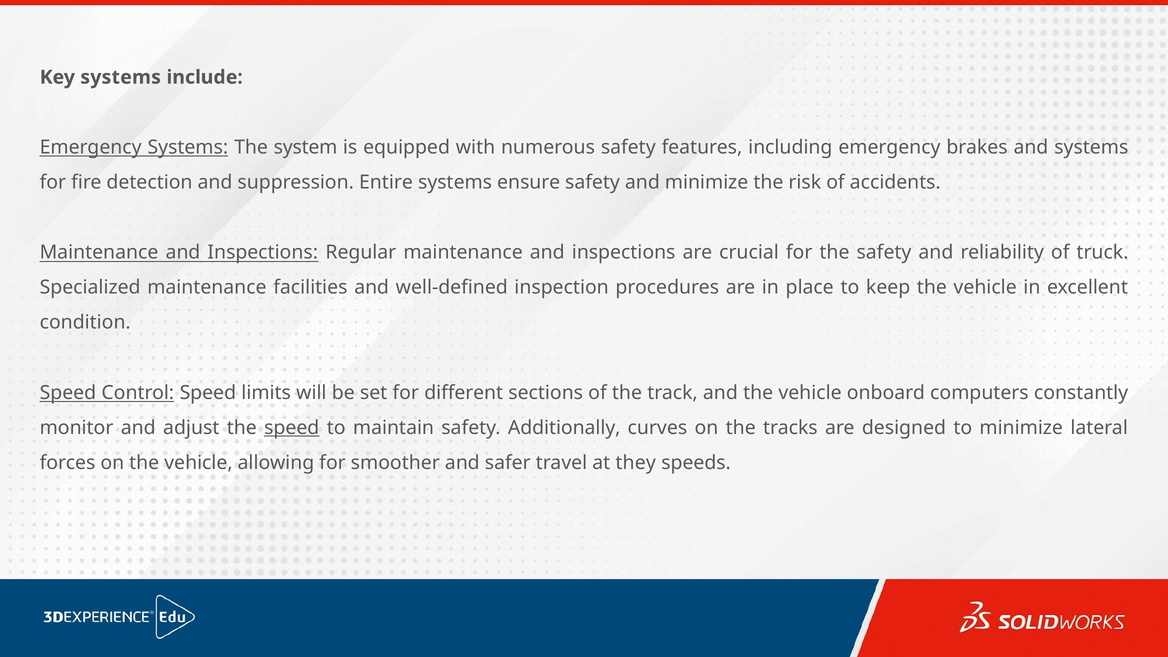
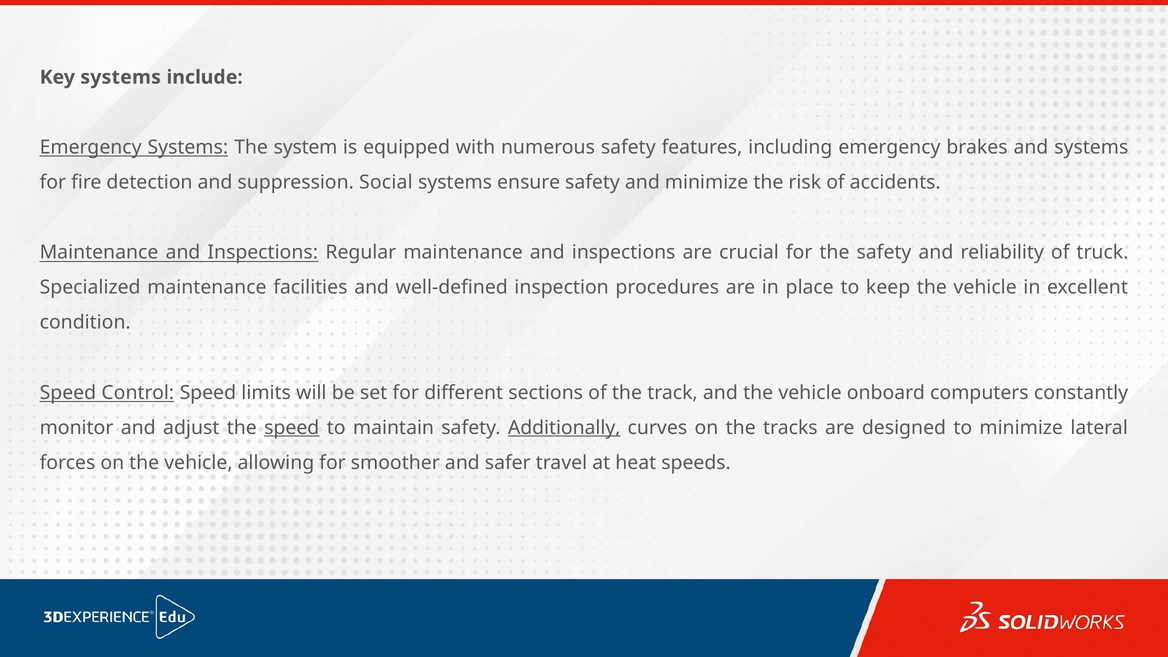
Entire: Entire -> Social (386, 182)
Additionally underline: none -> present (564, 428)
they: they -> heat (636, 463)
